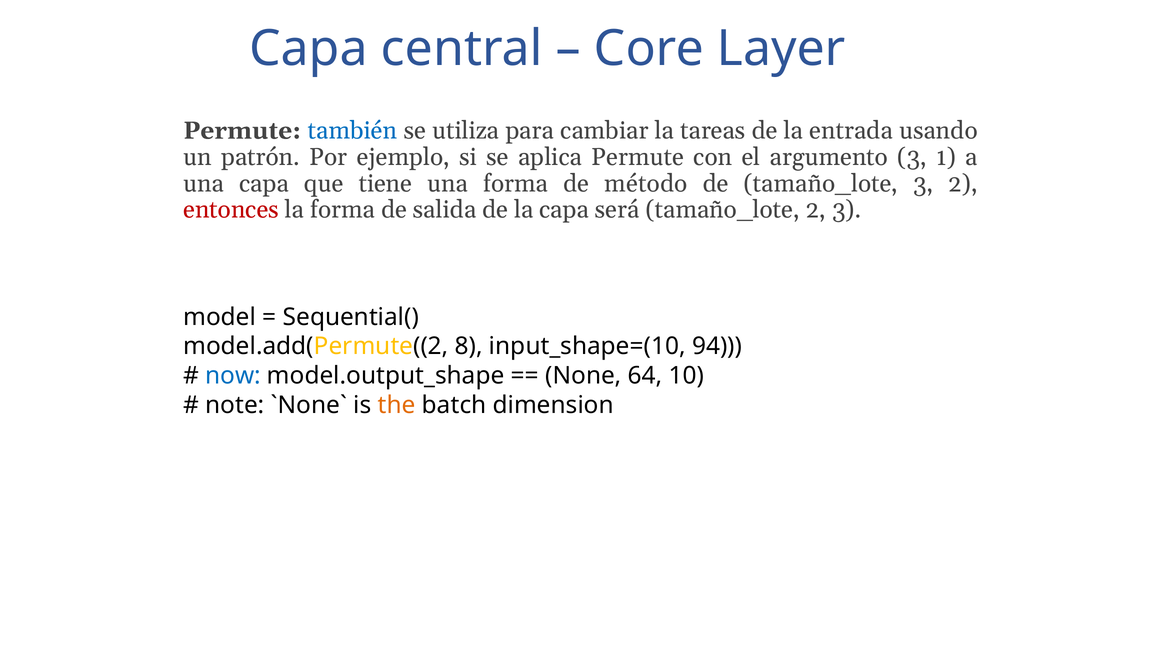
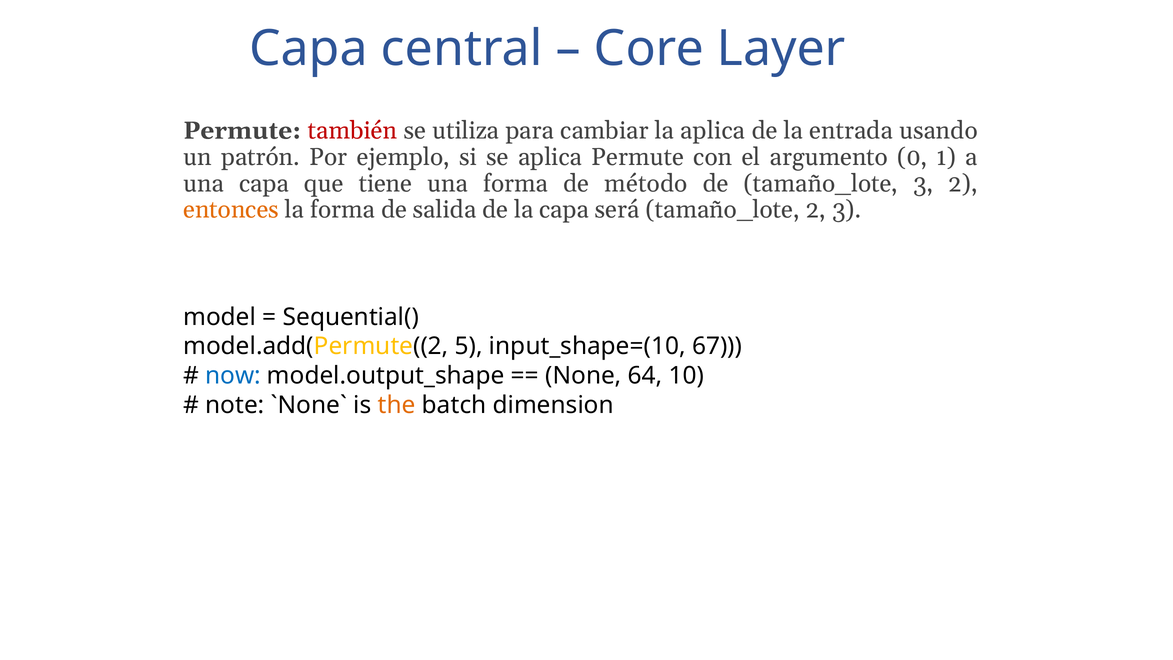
también colour: blue -> red (352, 131)
la tareas: tareas -> aplica (713, 131)
argumento 3: 3 -> 0 (912, 157)
entonces colour: red -> orange (231, 210)
8: 8 -> 5 (469, 346)
94: 94 -> 67 (717, 346)
